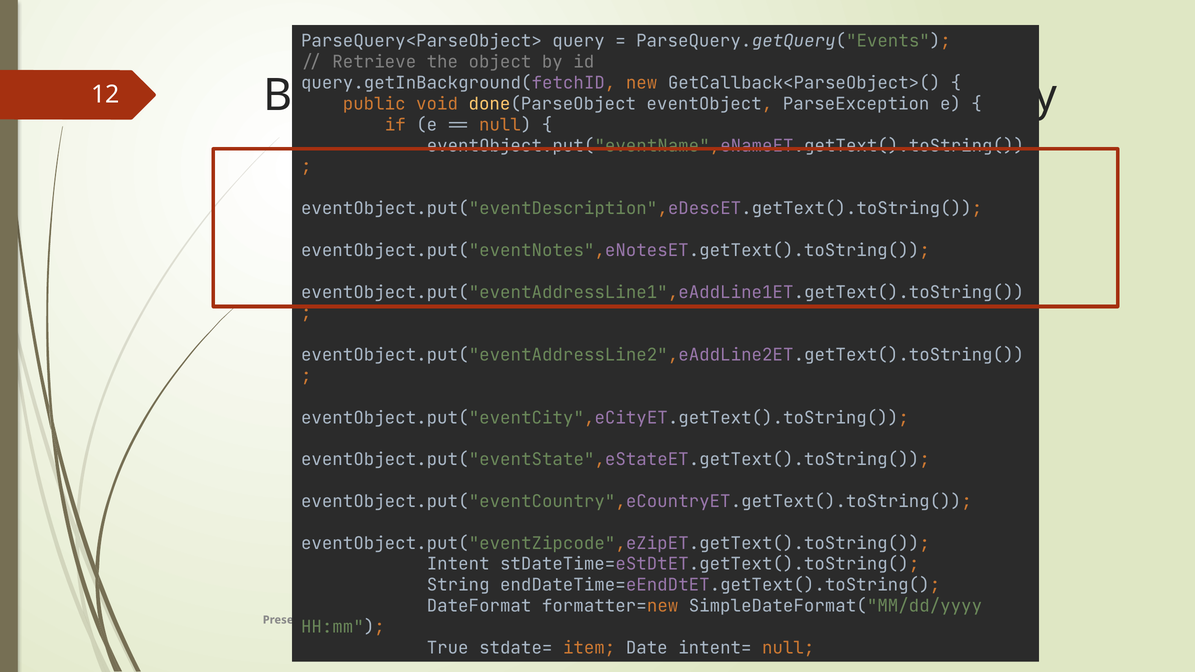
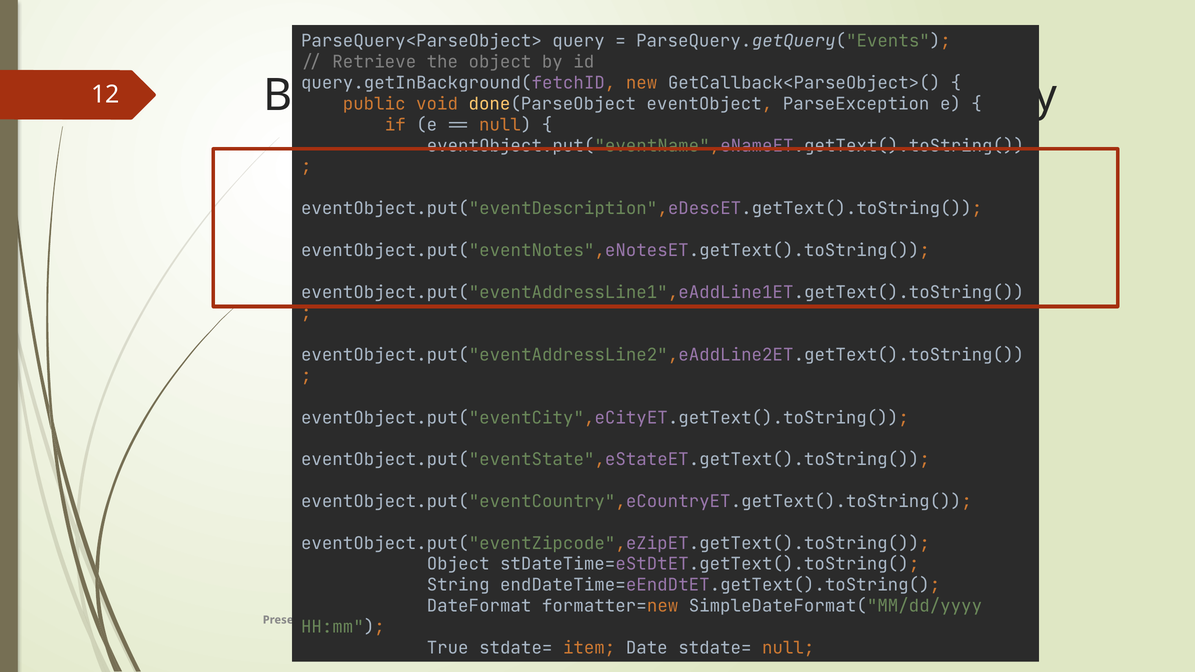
Intent: Intent -> Object (458, 564)
Date intent=: intent= -> stdate= (715, 648)
